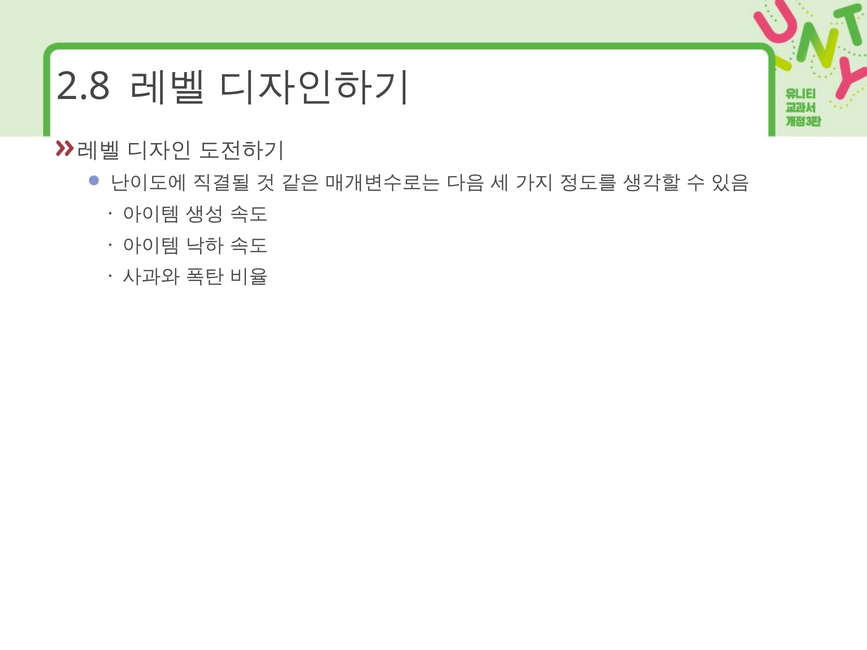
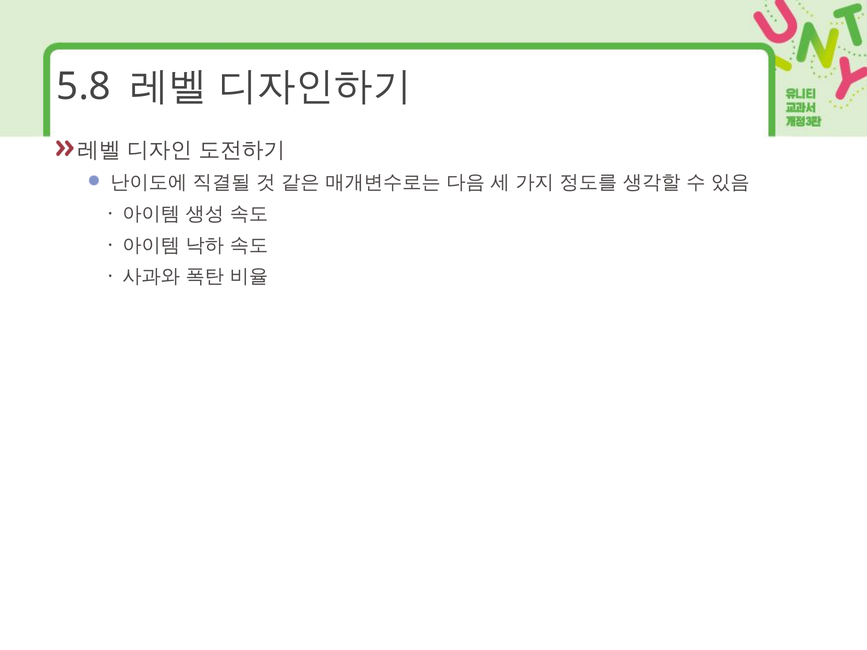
2.8: 2.8 -> 5.8 (84, 87)
